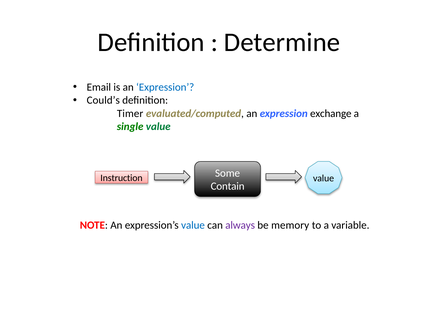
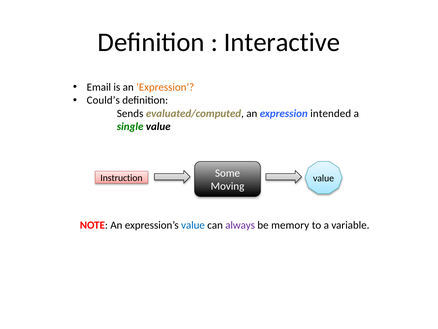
Determine: Determine -> Interactive (282, 42)
Expression colour: blue -> orange (165, 87)
Timer: Timer -> Sends (130, 113)
exchange: exchange -> intended (331, 113)
value colour: green -> black (158, 126)
Contain: Contain -> Moving (228, 186)
